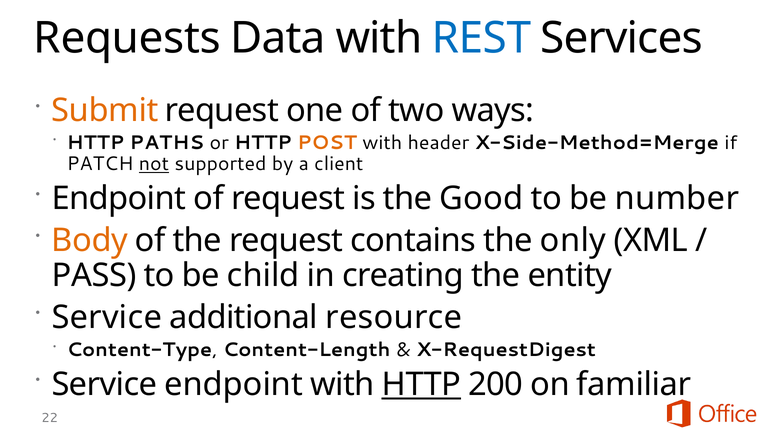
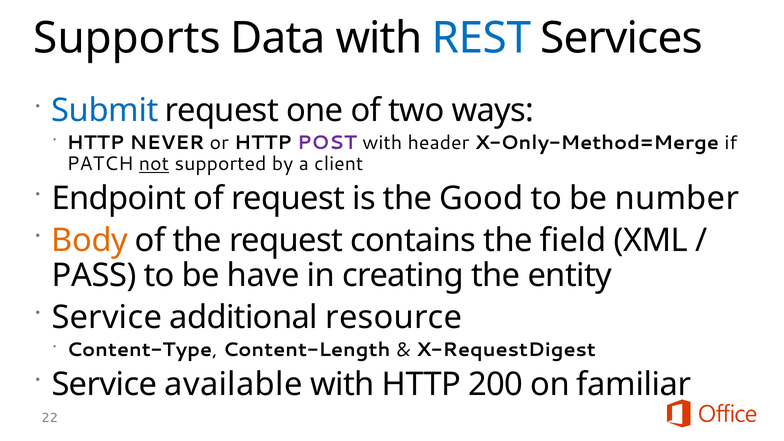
Requests: Requests -> Supports (127, 38)
Submit colour: orange -> blue (105, 111)
PATHS: PATHS -> NEVER (167, 143)
POST colour: orange -> purple (327, 143)
X-Side-Method=Merge: X-Side-Method=Merge -> X-Only-Method=Merge (597, 143)
only: only -> field (573, 240)
child: child -> have (263, 276)
Service endpoint: endpoint -> available (233, 384)
HTTP underline: present -> none (421, 384)
